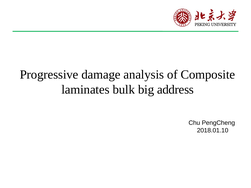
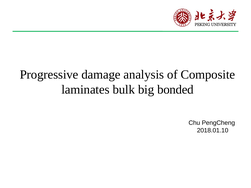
address: address -> bonded (175, 90)
